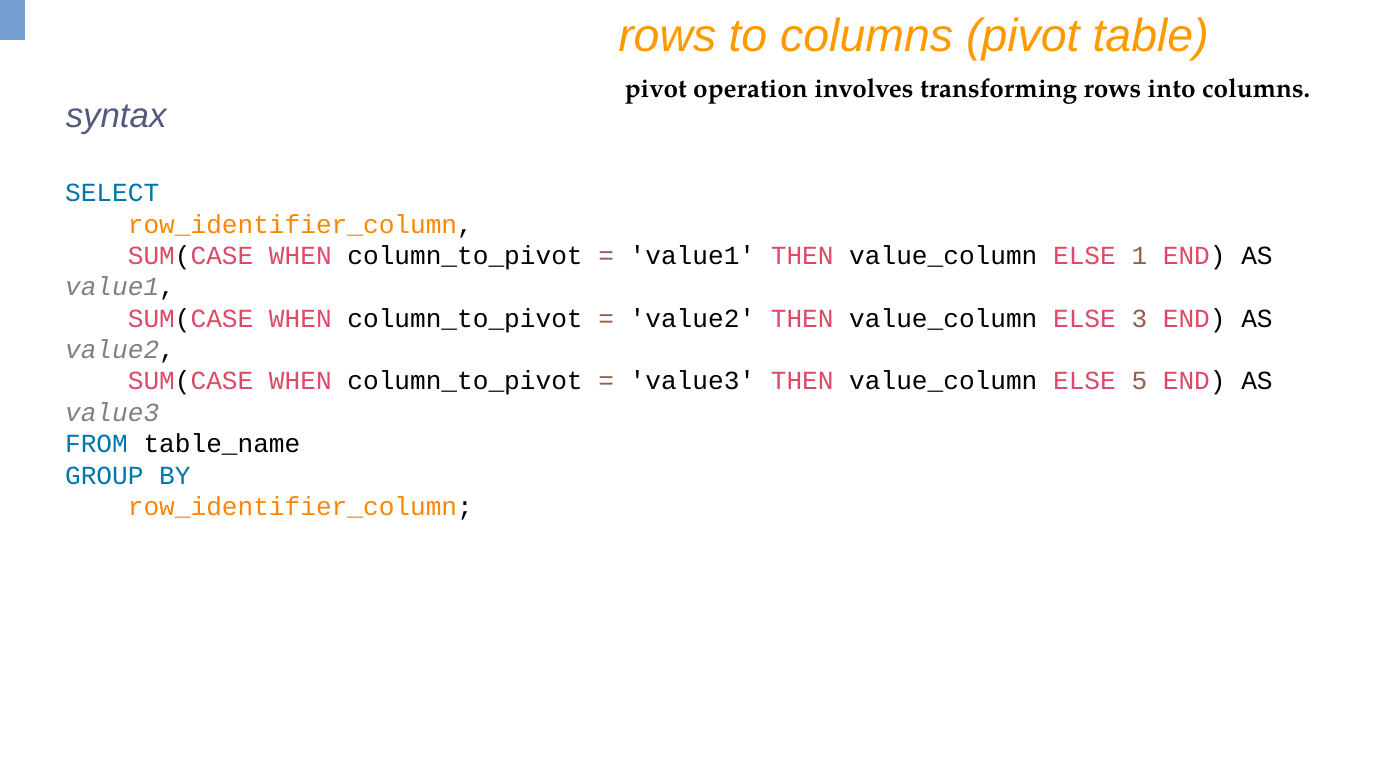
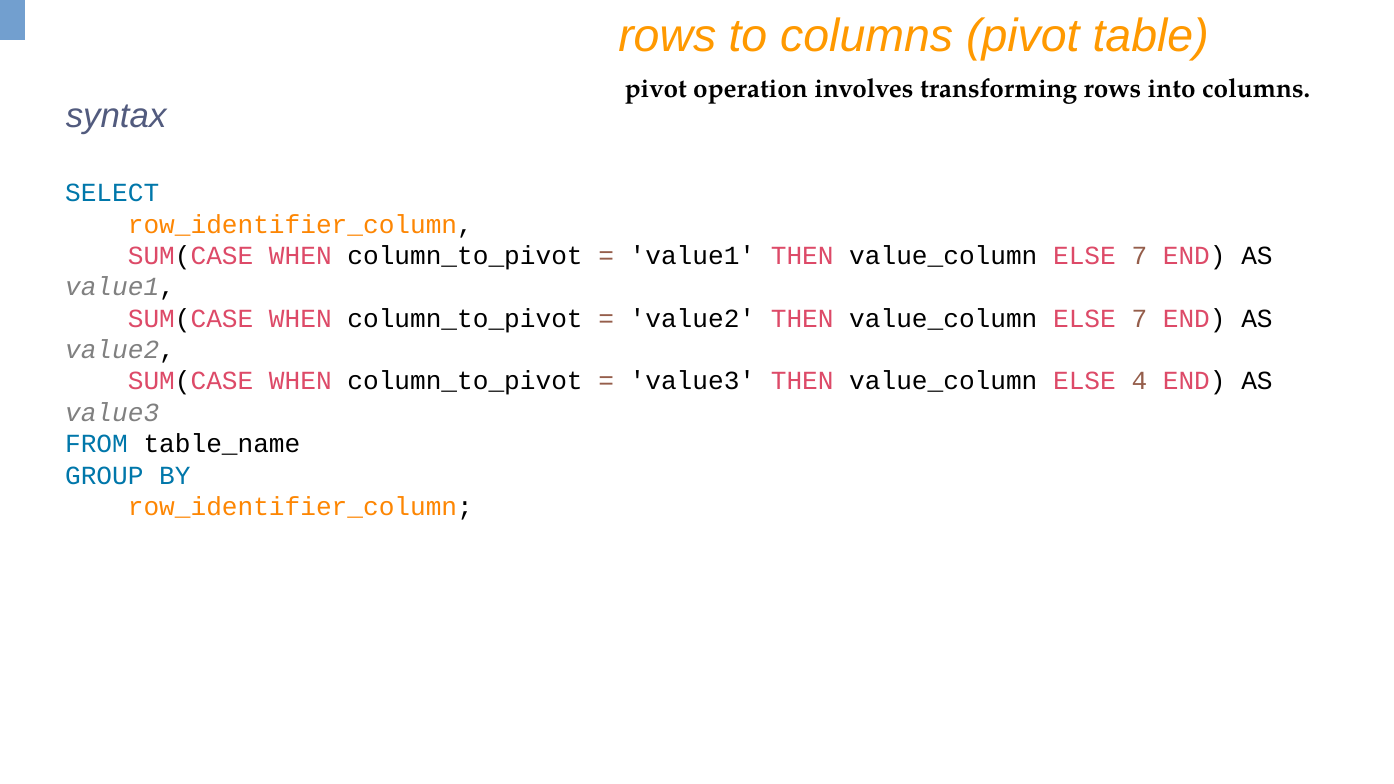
1: 1 -> 7 (1139, 256)
3: 3 -> 7 (1139, 319)
5: 5 -> 4 (1139, 381)
